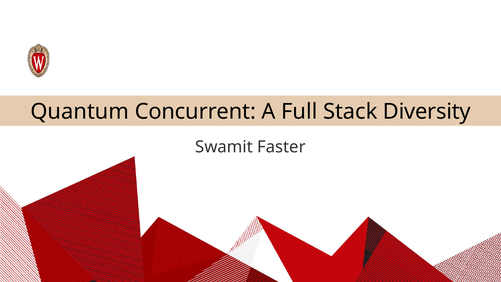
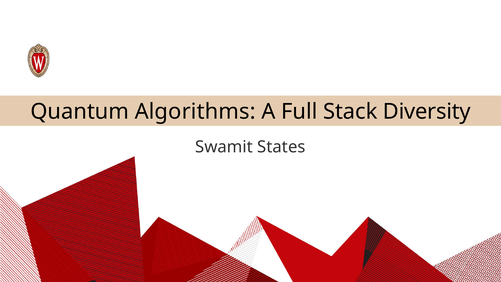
Concurrent: Concurrent -> Algorithms (195, 112)
Faster: Faster -> States (281, 147)
